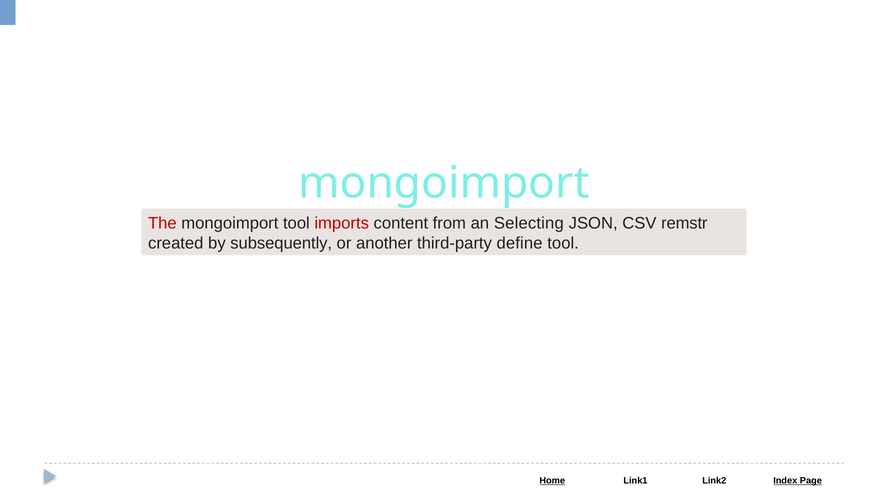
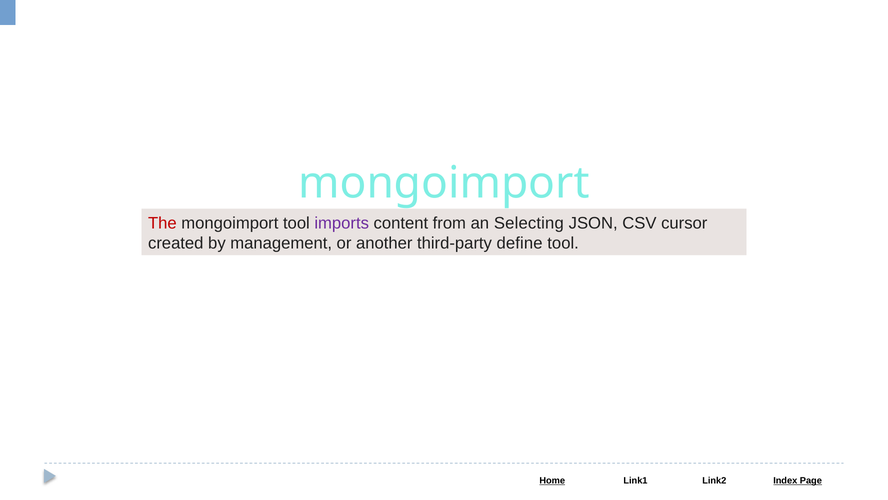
imports colour: red -> purple (342, 223)
remstr: remstr -> cursor (684, 223)
subsequently: subsequently -> management (281, 243)
